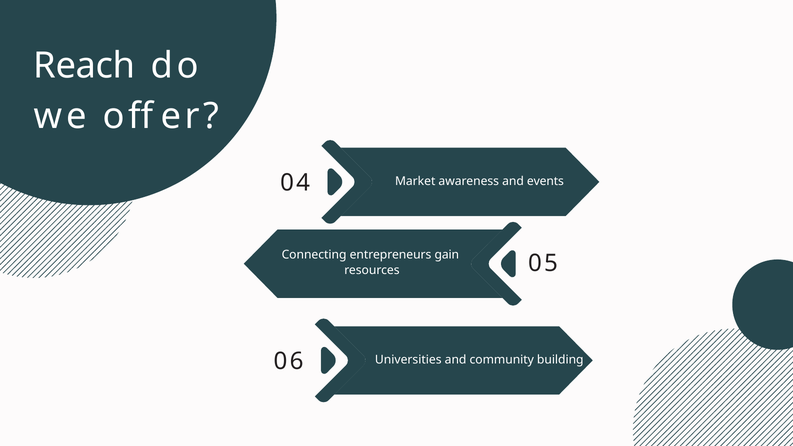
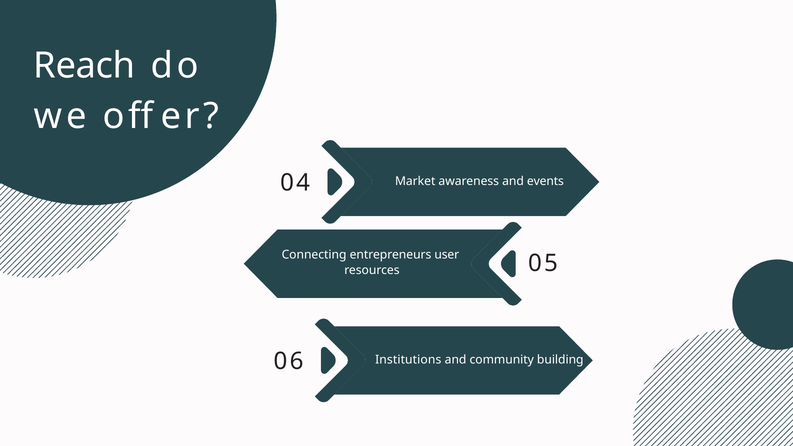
gain: gain -> user (447, 255)
Universities: Universities -> Institutions (408, 360)
